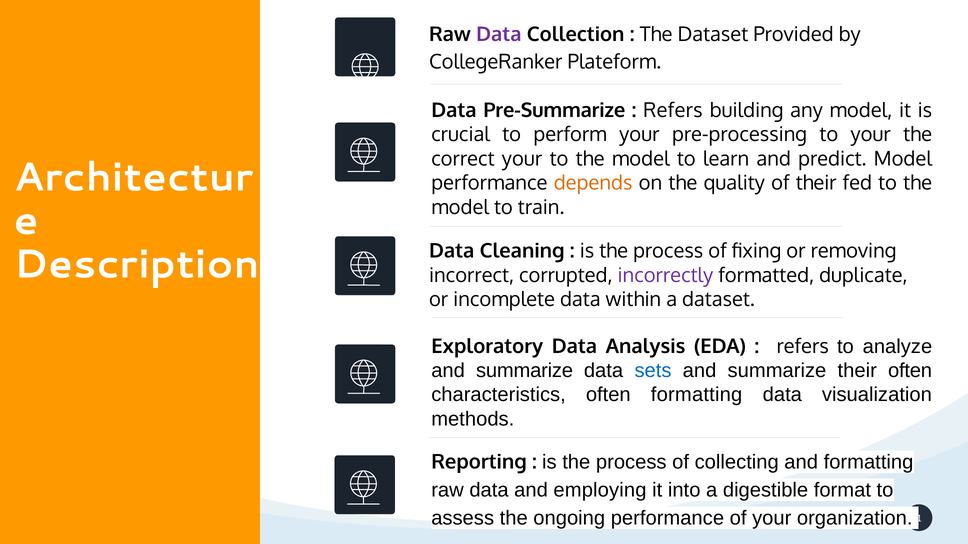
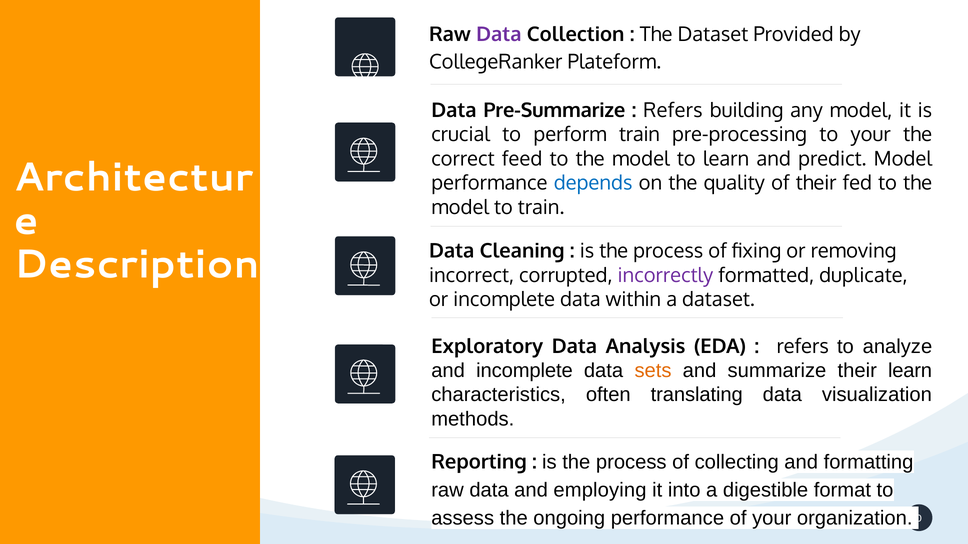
perform your: your -> train (640, 135)
correct your: your -> feed (522, 159)
depends colour: orange -> blue (593, 183)
summarize: summarize -> incomplete (524, 371)
sets colour: blue -> orange (653, 371)
their often: often -> learn (910, 371)
often formatting: formatting -> translating (697, 395)
1: 1 -> 0 (919, 519)
